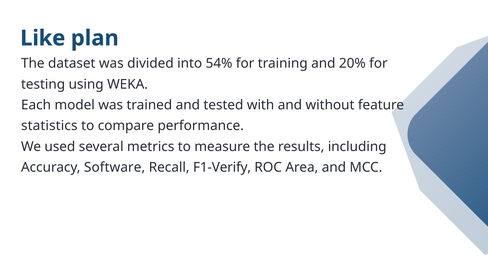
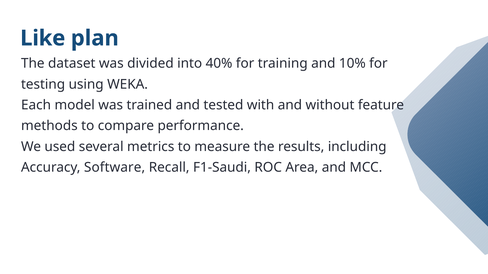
54%: 54% -> 40% (219, 64)
20%: 20% -> 10% (352, 64)
statistics: statistics -> methods (49, 126)
F1-Verify: F1-Verify -> F1-Saudi (222, 168)
